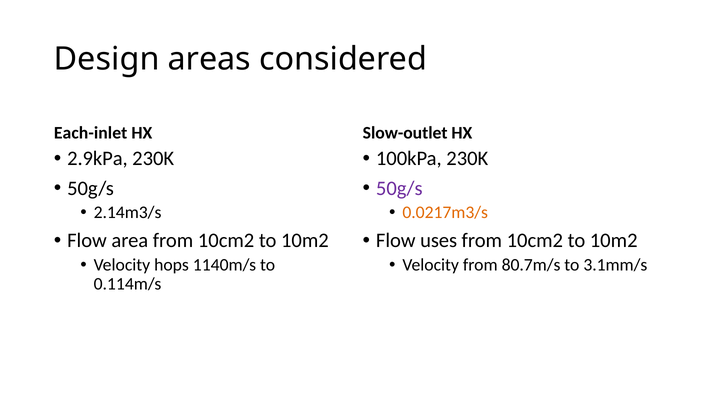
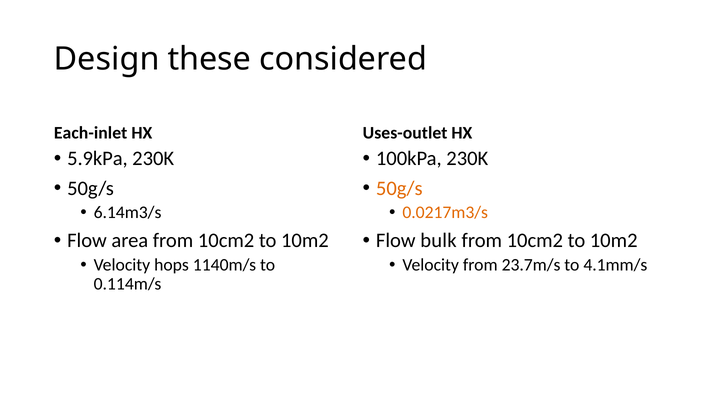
areas: areas -> these (209, 59)
Slow-outlet: Slow-outlet -> Uses-outlet (405, 133)
2.9kPa: 2.9kPa -> 5.9kPa (97, 159)
50g/s colour: purple -> orange (399, 188)
2.14m3/s: 2.14m3/s -> 6.14m3/s (128, 213)
uses: uses -> bulk (438, 241)
80.7m/s: 80.7m/s -> 23.7m/s (531, 265)
3.1mm/s: 3.1mm/s -> 4.1mm/s (615, 265)
